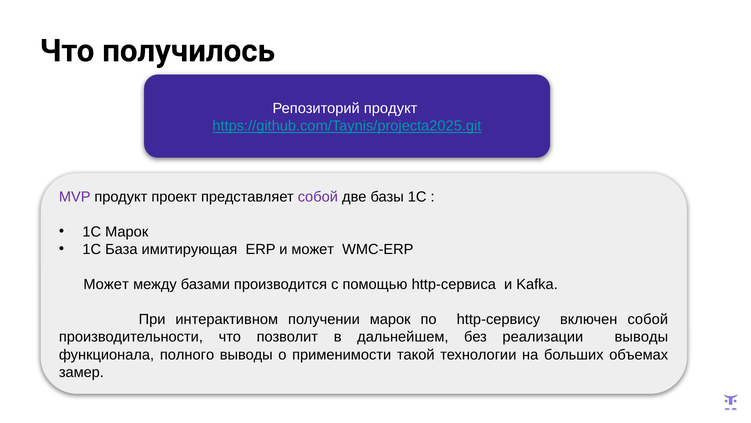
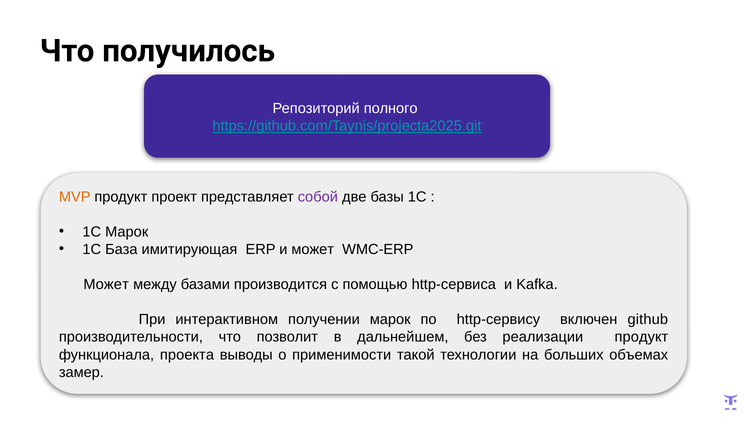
Репозиторий продукт: продукт -> полного (391, 108)
MVP colour: purple -> orange (75, 196)
включен собой: собой -> github (648, 319)
реализации выводы: выводы -> продукт (641, 337)
полного: полного -> проекта (187, 354)
